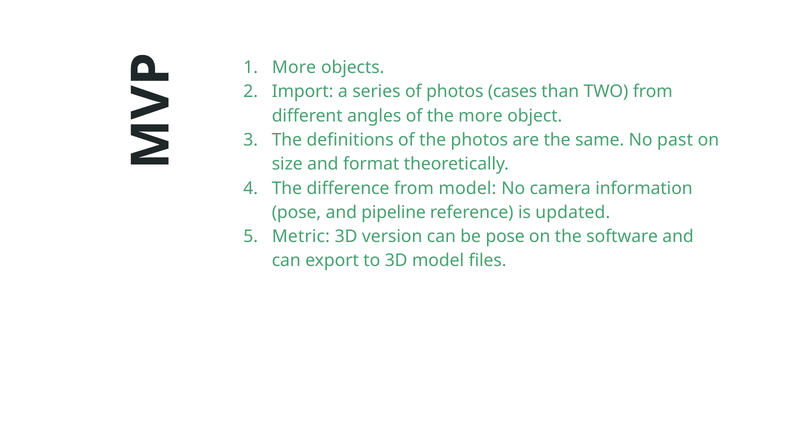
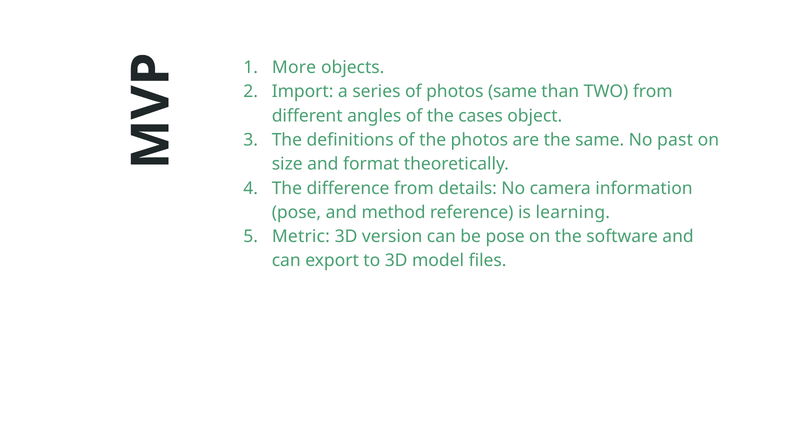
photos cases: cases -> same (513, 92)
the more: more -> cases (481, 116)
from model: model -> details (468, 188)
pipeline: pipeline -> method (394, 212)
updated: updated -> learning (573, 212)
